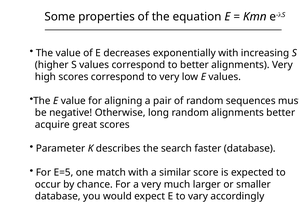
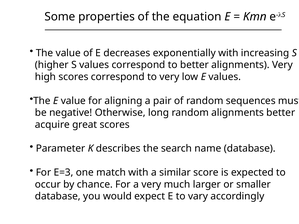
faster: faster -> name (208, 149)
E=5: E=5 -> E=3 (64, 173)
